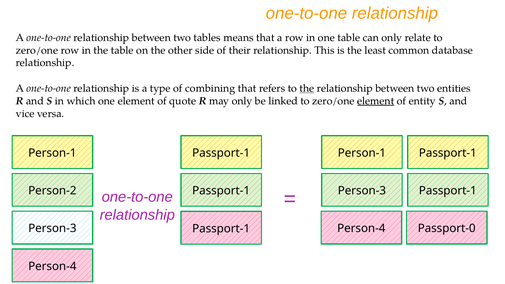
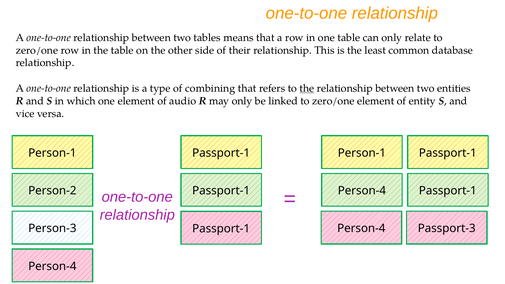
quote: quote -> audio (183, 101)
element underline: present -> none (376, 101)
Person-2 Passport-1 Person-3: Person-3 -> Person-4 (362, 191)
Passport-0: Passport-0 -> Passport-3 (447, 228)
